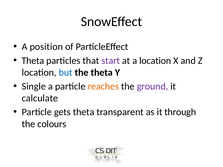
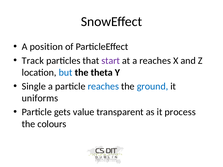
Theta: Theta -> Track (33, 61)
a location: location -> reaches (155, 61)
reaches colour: orange -> blue (103, 86)
ground colour: purple -> blue (153, 86)
calculate: calculate -> uniforms (40, 98)
gets theta: theta -> value (84, 112)
through: through -> process (180, 112)
